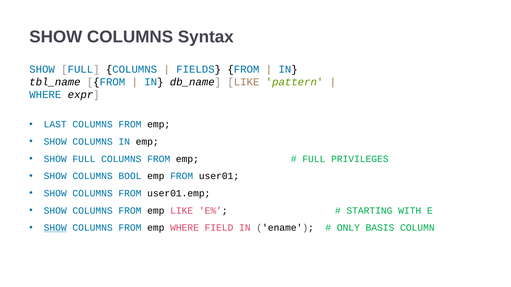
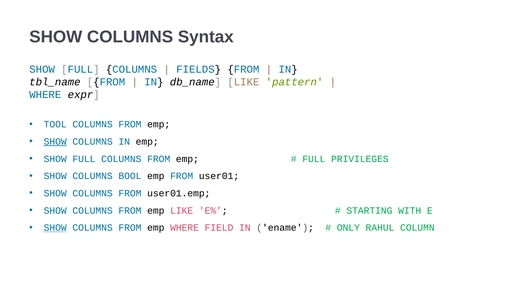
LAST: LAST -> TOOL (55, 125)
SHOW underline: none -> present (55, 142)
BASIS: BASIS -> RAHUL (380, 228)
